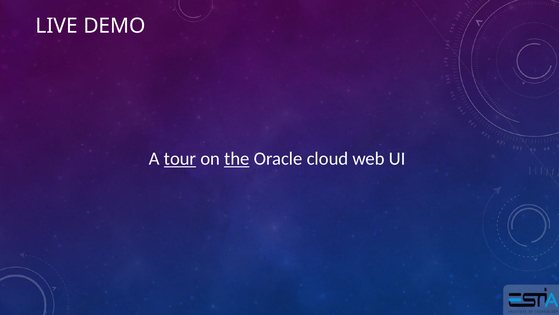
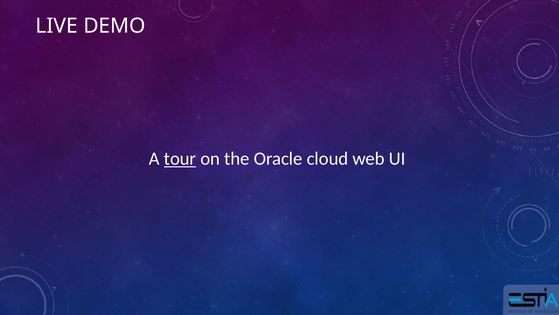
the underline: present -> none (237, 159)
